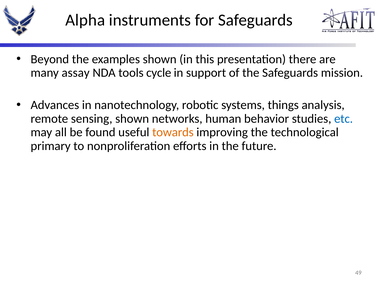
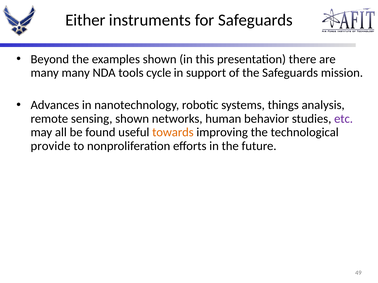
Alpha: Alpha -> Either (85, 20)
many assay: assay -> many (76, 73)
etc colour: blue -> purple (344, 119)
primary: primary -> provide (51, 146)
